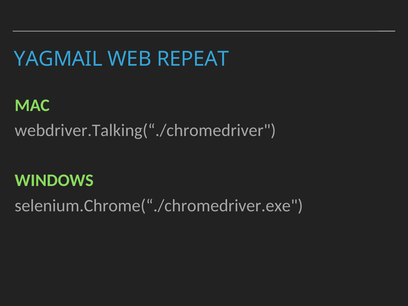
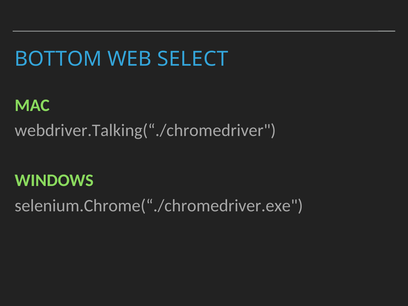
YAGMAIL: YAGMAIL -> BOTTOM (58, 59)
REPEAT: REPEAT -> SELECT (193, 59)
